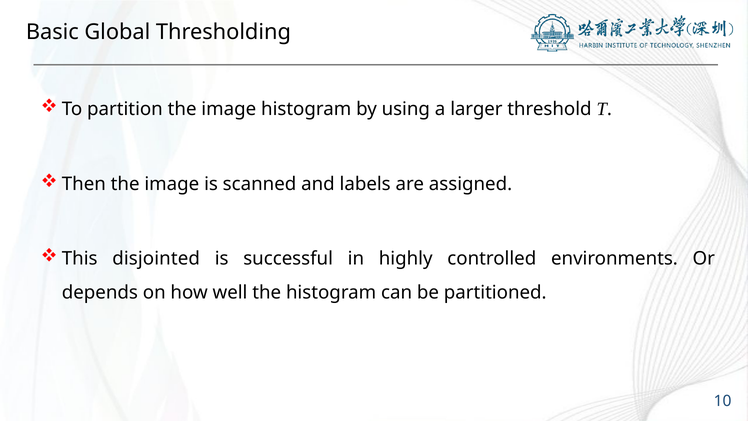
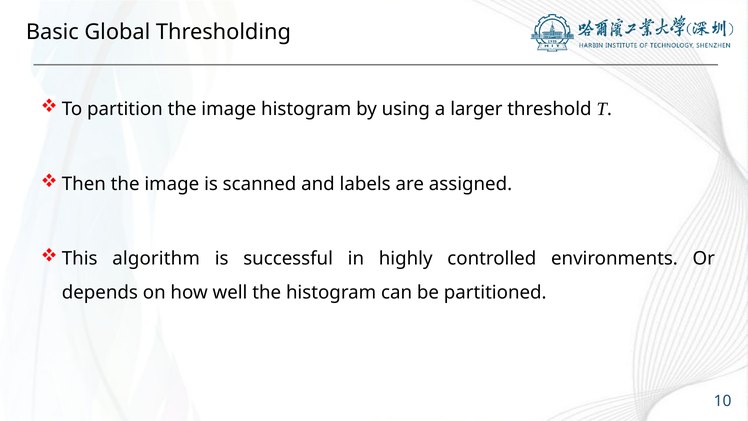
disjointed: disjointed -> algorithm (156, 259)
